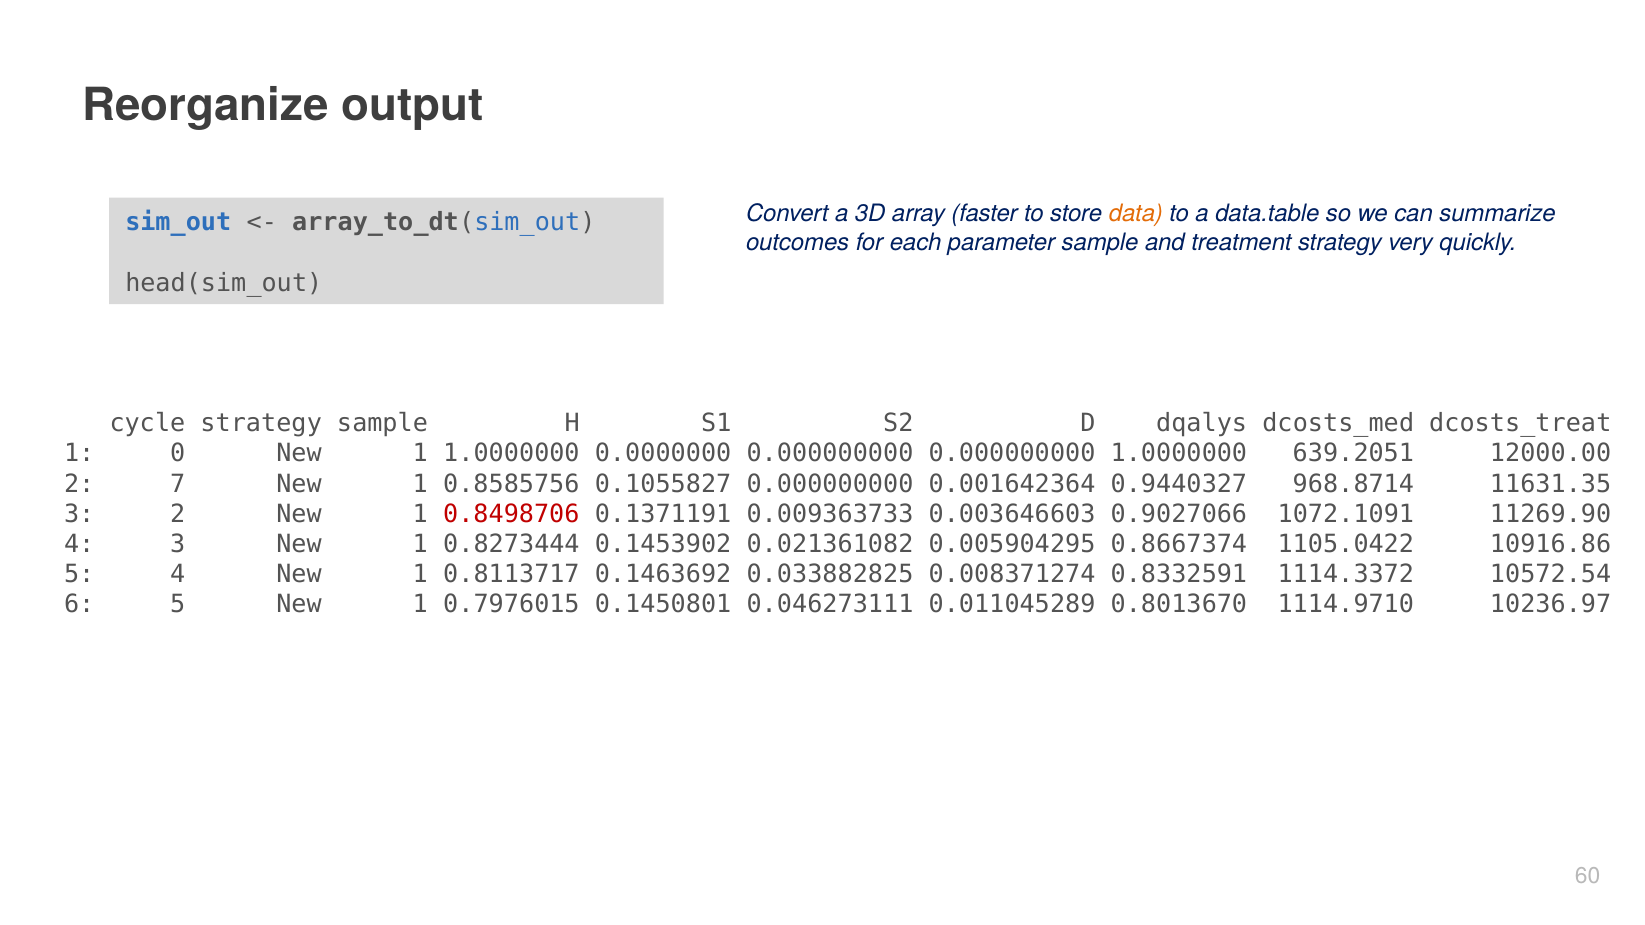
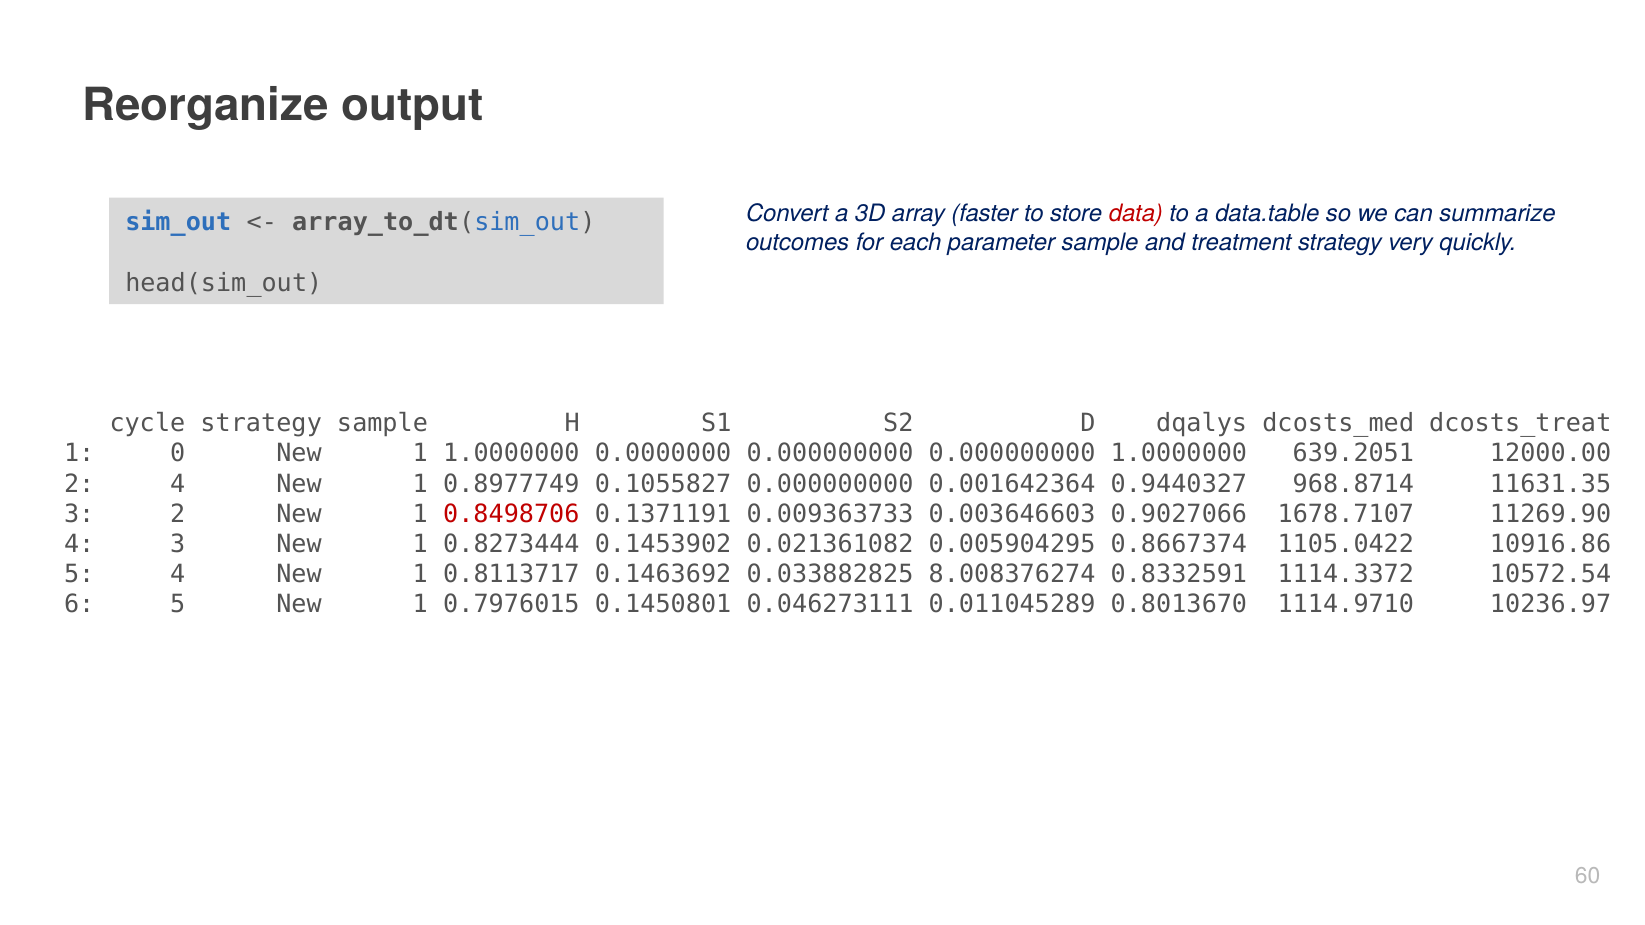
data colour: orange -> red (1136, 214)
2 7: 7 -> 4 (178, 484)
0.8585756: 0.8585756 -> 0.8977749 (511, 484)
1072.1091: 1072.1091 -> 1678.7107 (1346, 514)
0.008371274: 0.008371274 -> 8.008376274 (1012, 574)
